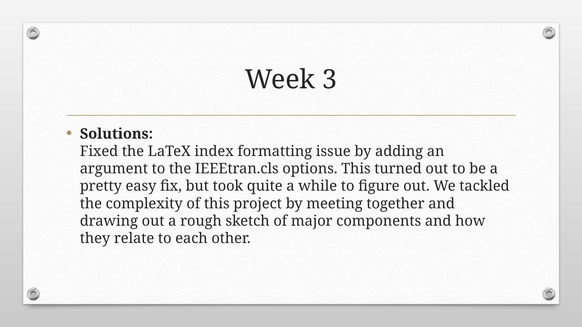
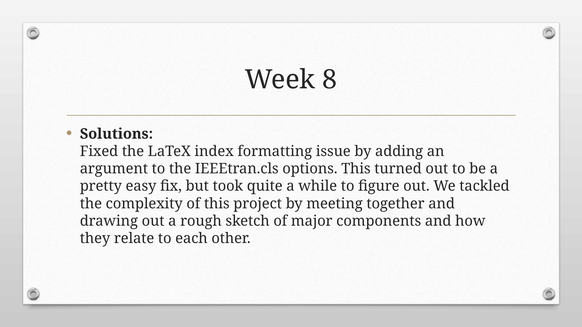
3: 3 -> 8 (330, 80)
